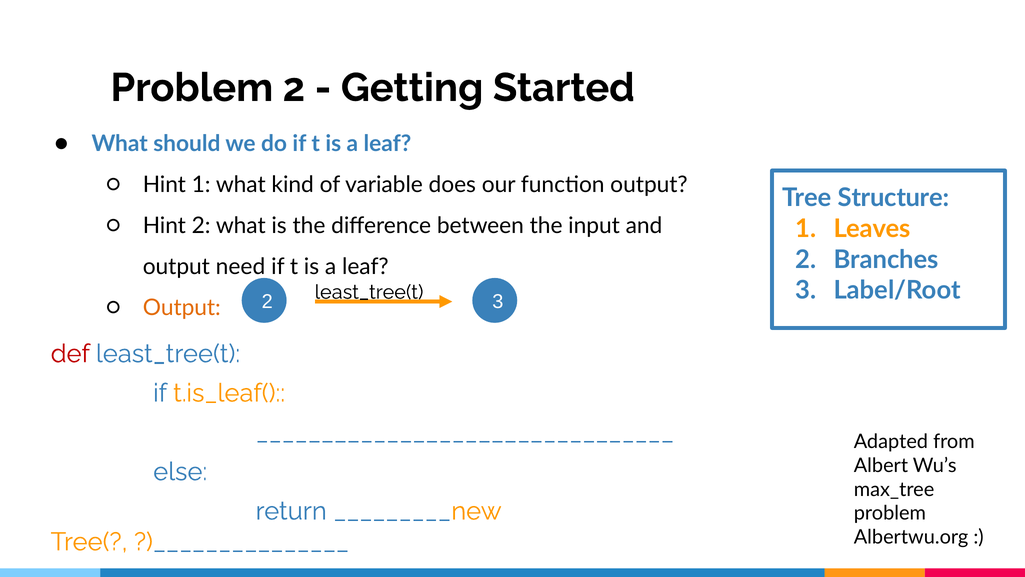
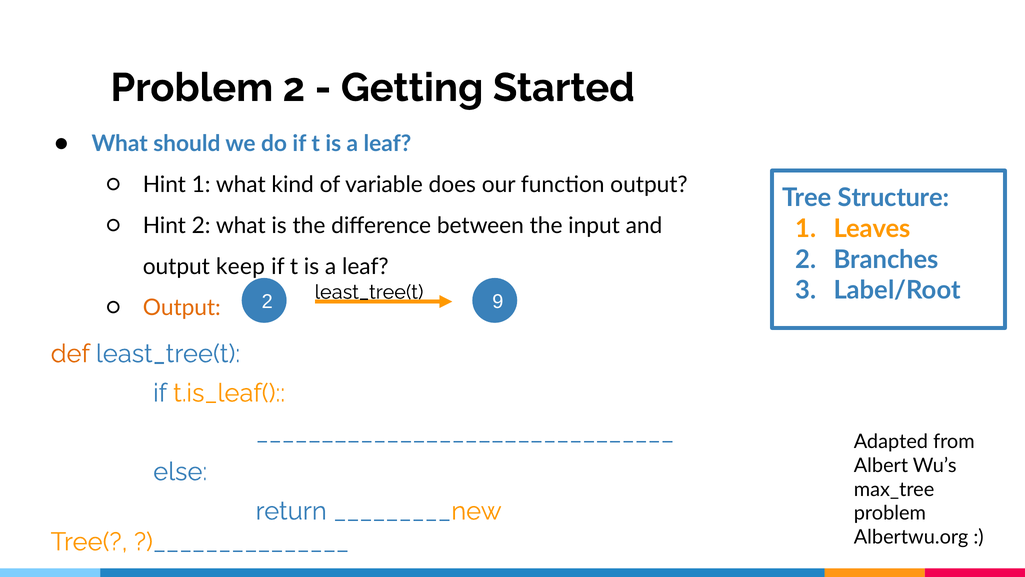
need: need -> keep (240, 267)
2 3: 3 -> 9 (498, 302)
def colour: red -> orange (70, 354)
